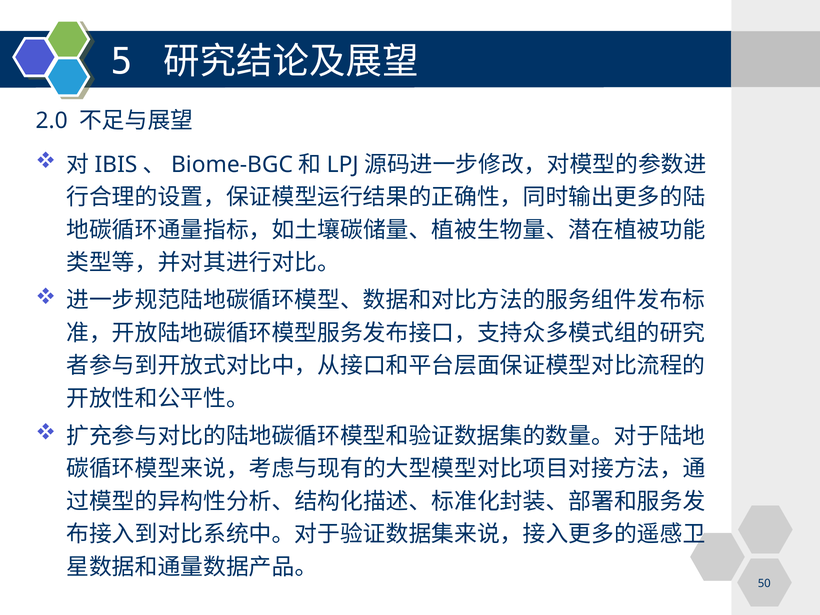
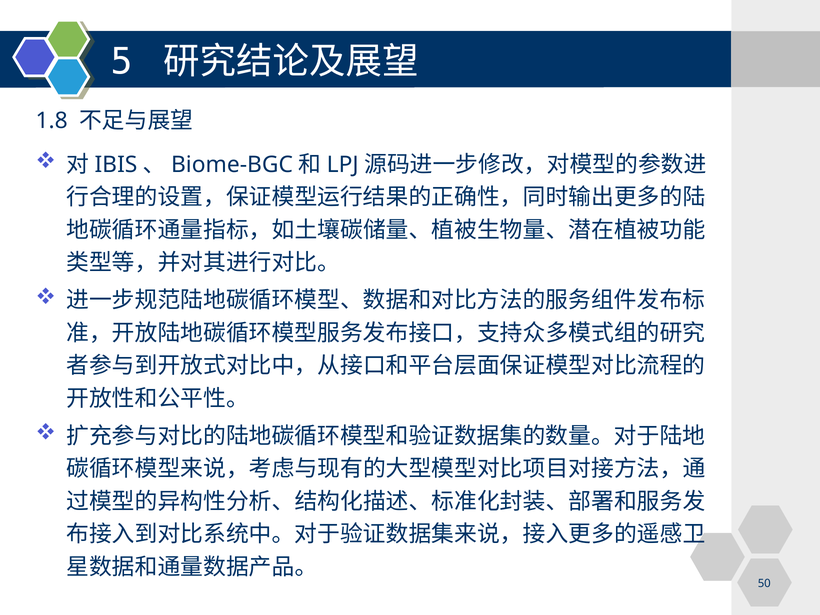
2.0: 2.0 -> 1.8 (52, 120)
